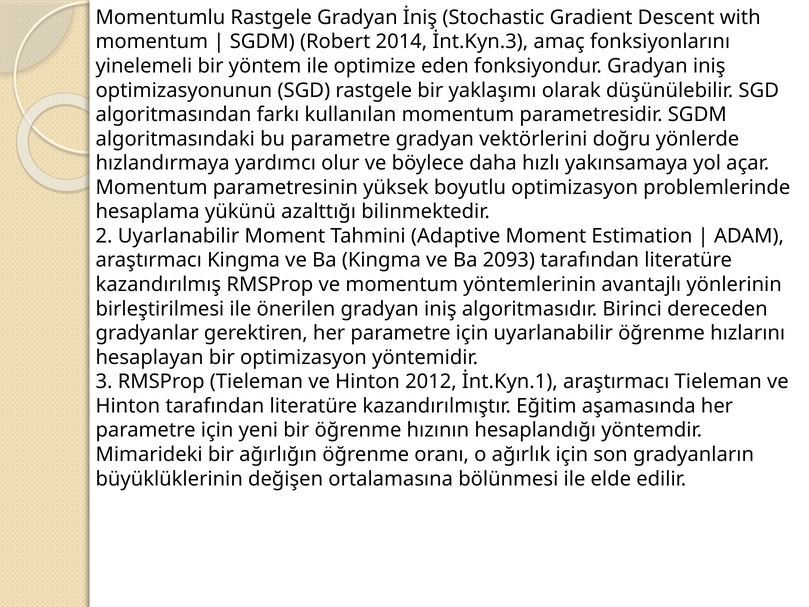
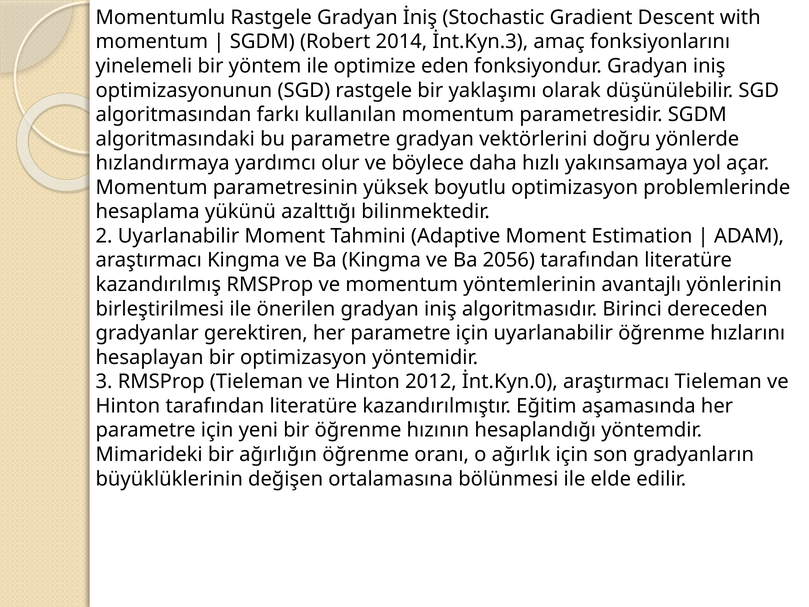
2093: 2093 -> 2056 (509, 260)
İnt.Kyn.1: İnt.Kyn.1 -> İnt.Kyn.0 (510, 382)
